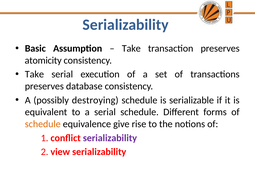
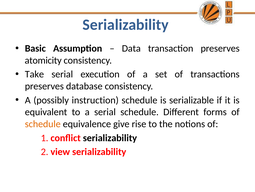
Take: Take -> Data (131, 48)
destroying: destroying -> instruction (95, 100)
serializability colour: purple -> black (110, 137)
